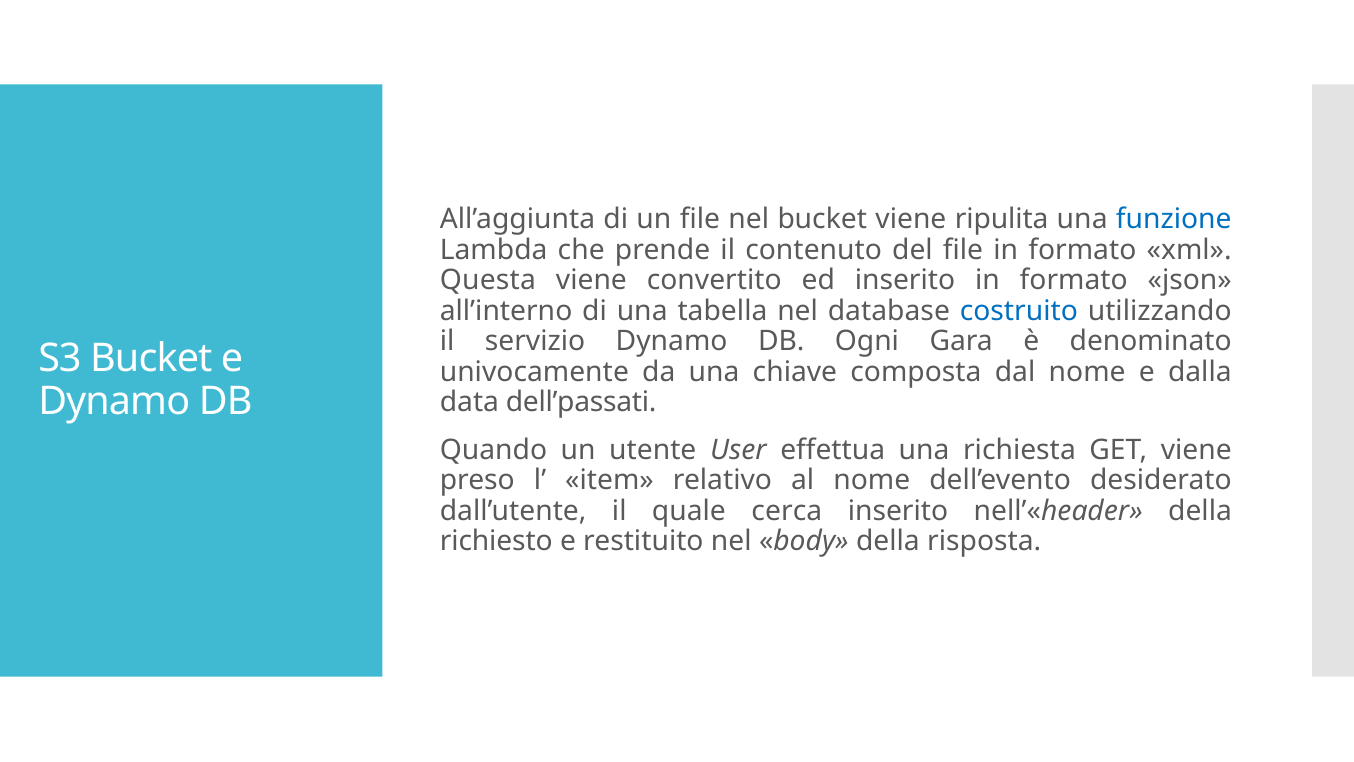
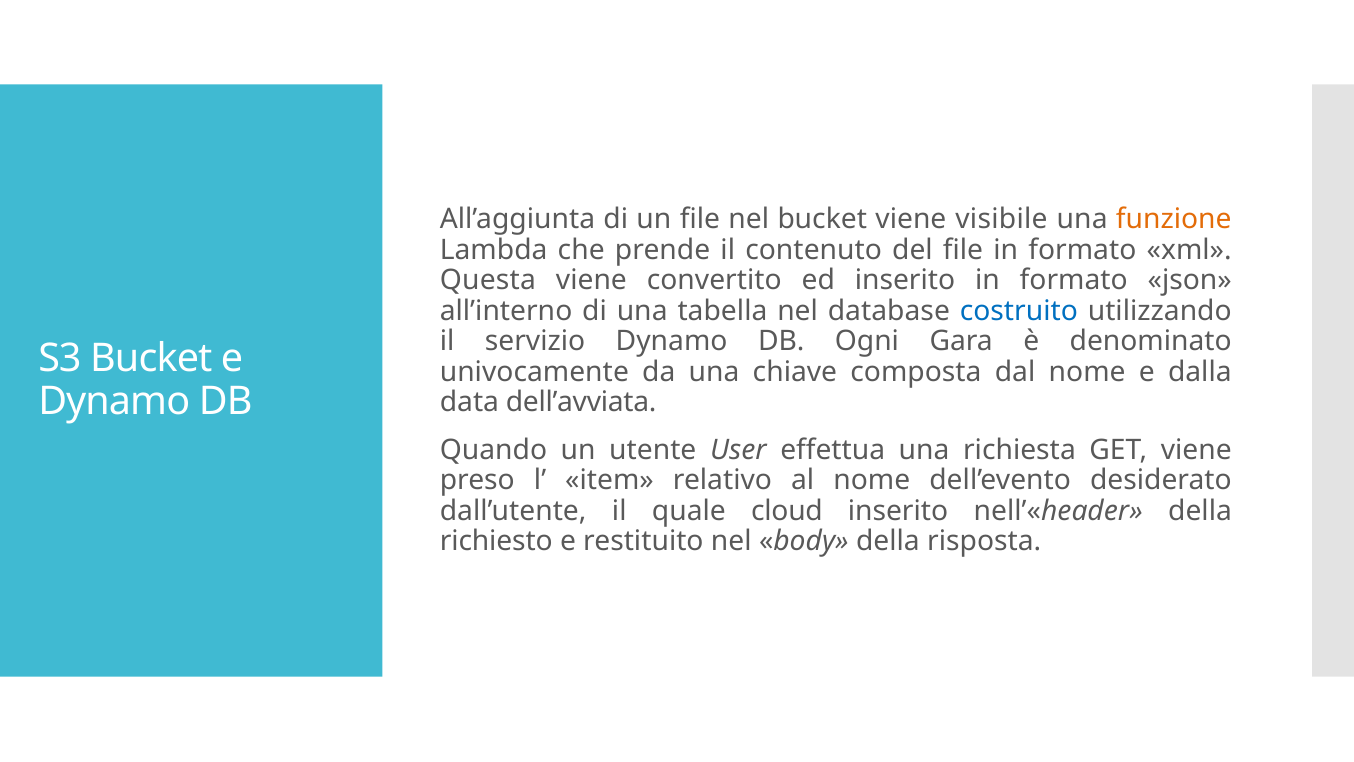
ripulita: ripulita -> visibile (1001, 219)
funzione colour: blue -> orange (1174, 219)
dell’passati: dell’passati -> dell’avviata (581, 402)
cerca: cerca -> cloud (787, 511)
